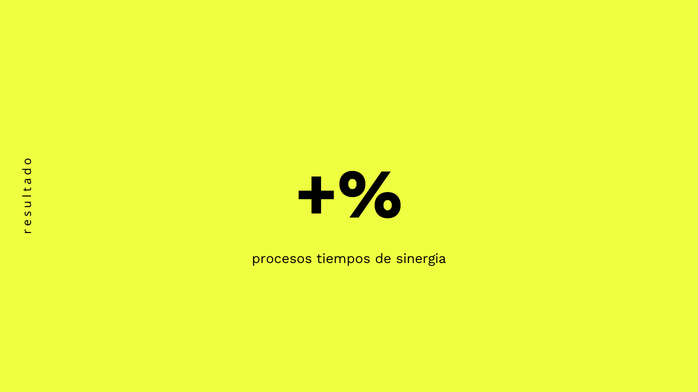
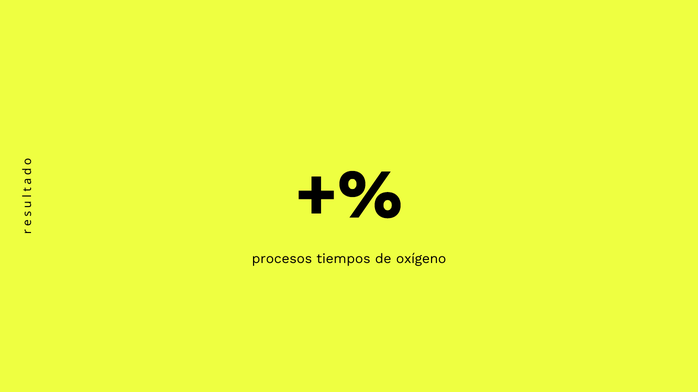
sinergia: sinergia -> oxígeno (421, 259)
